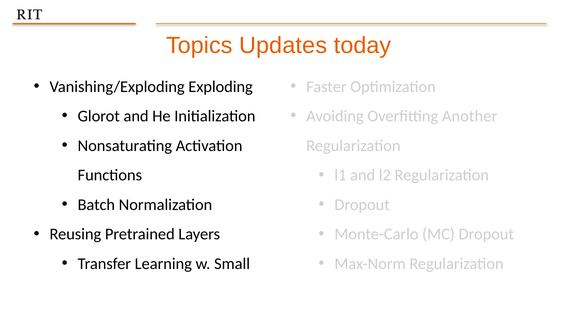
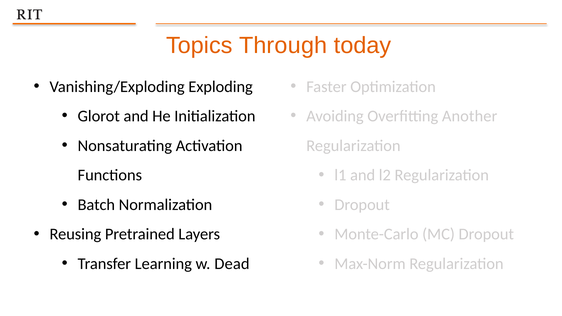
Updates: Updates -> Through (283, 45)
Small: Small -> Dead (232, 264)
